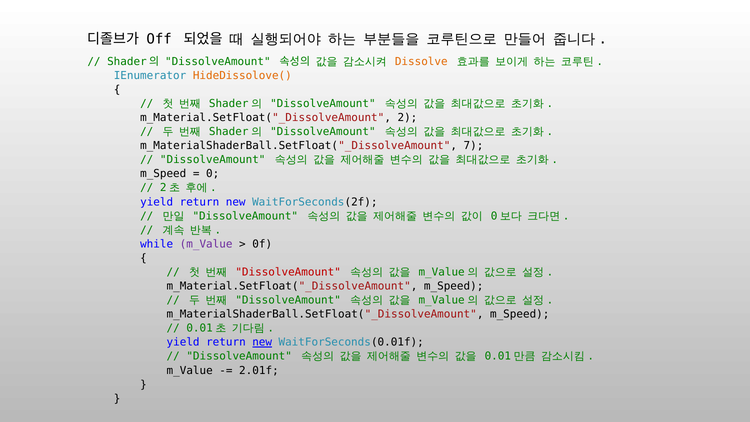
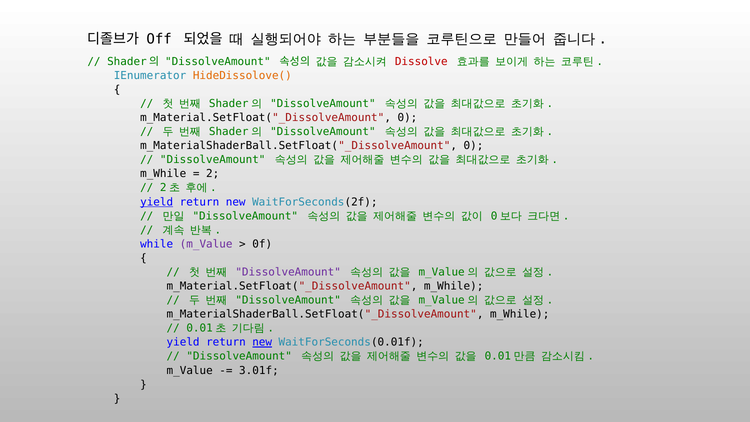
Dissolve colour: orange -> red (421, 61)
m_Material.SetFloat("_DissolveAmount 2: 2 -> 0 (407, 118)
m_MaterialShaderBall.SetFloat("_DissolveAmount 7: 7 -> 0 (474, 146)
m_Speed: m_Speed -> m_While (163, 174)
0: 0 -> 2 (213, 174)
yield underline: none -> present (157, 202)
DissolveAmount colour: red -> purple (288, 272)
m_Material.SetFloat("_DissolveAmount m_Speed: m_Speed -> m_While (454, 286)
m_MaterialShaderBall.SetFloat("_DissolveAmount m_Speed: m_Speed -> m_While (520, 314)
2.01f: 2.01f -> 3.01f (259, 370)
